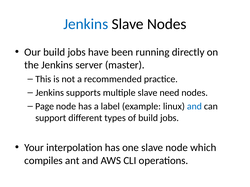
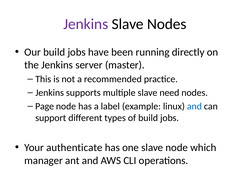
Jenkins colour: blue -> purple (86, 24)
interpolation: interpolation -> authenticate (74, 148)
compiles: compiles -> manager (44, 161)
